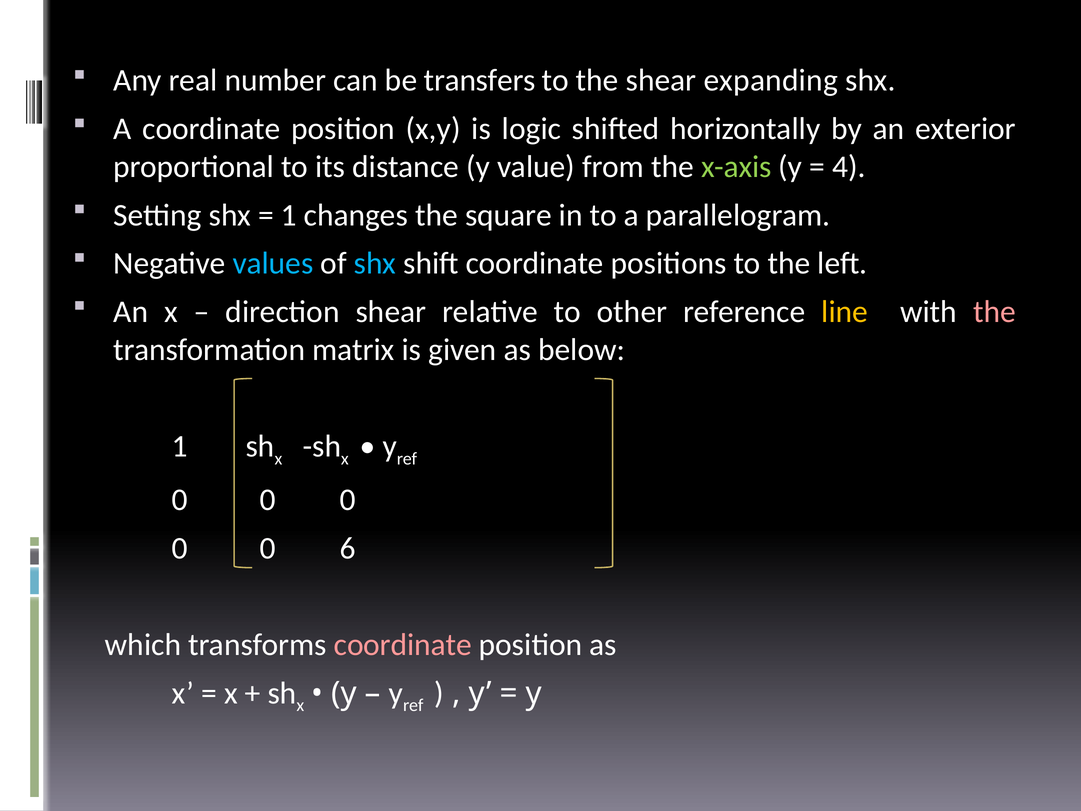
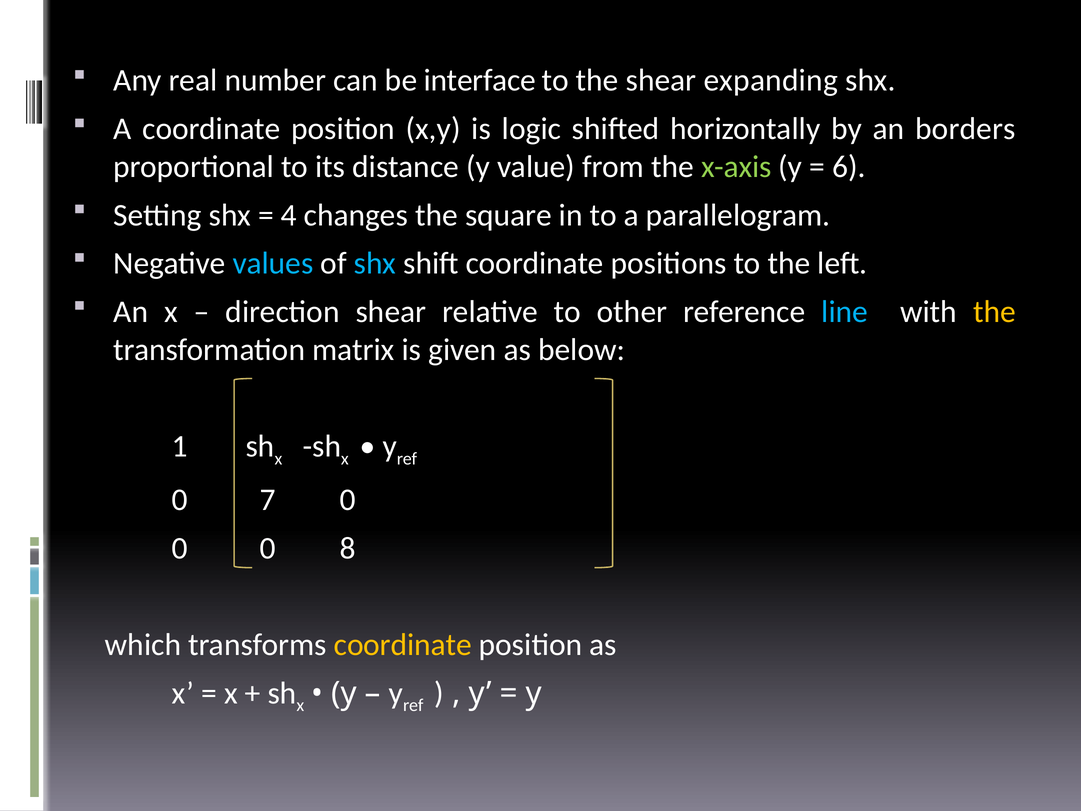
transfers: transfers -> interface (480, 80)
exterior: exterior -> borders (965, 129)
4: 4 -> 6 (849, 167)
1: 1 -> 4 (289, 215)
line colour: yellow -> light blue (845, 312)
the colour: pink -> yellow (994, 312)
0: 0 -> 7 (268, 500)
6: 6 -> 8 (348, 548)
coordinate colour: pink -> yellow (403, 645)
